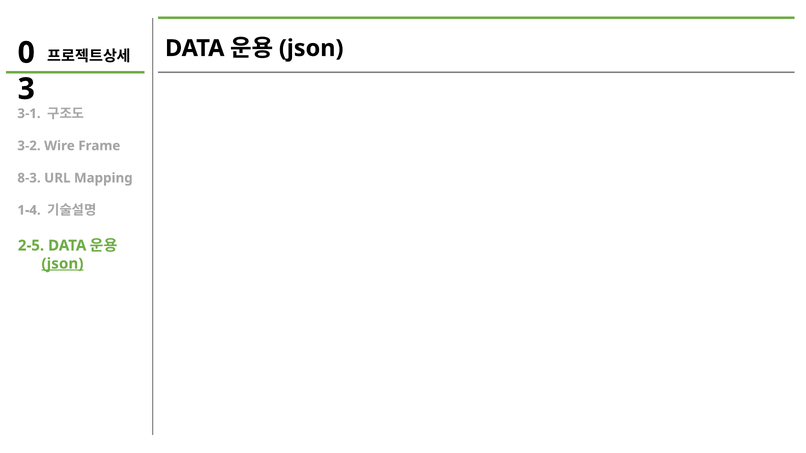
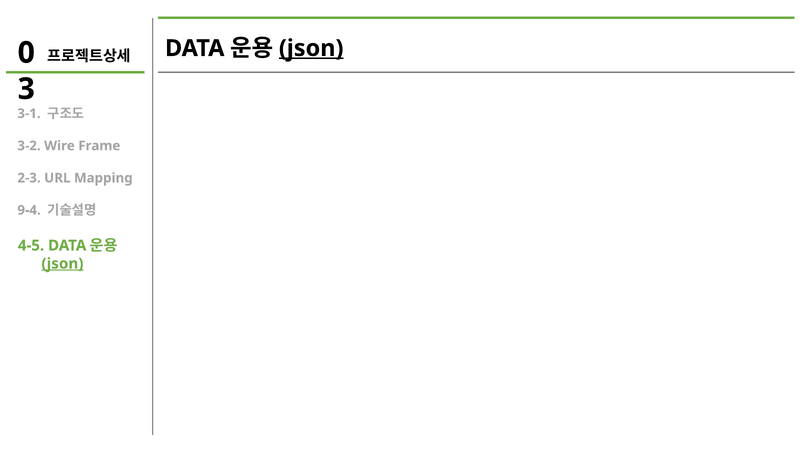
json underline: none -> present (311, 48)
8-3: 8-3 -> 2-3 (29, 178)
1-4: 1-4 -> 9-4 (29, 210)
2-5: 2-5 -> 4-5 (31, 246)
